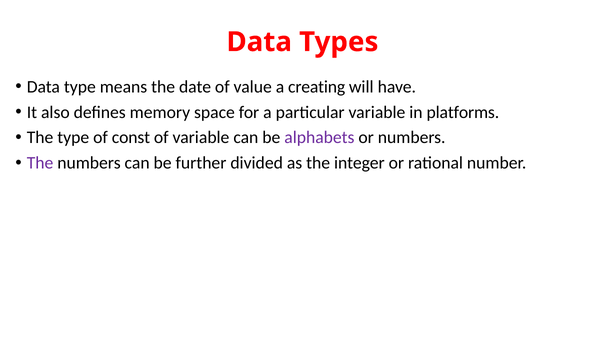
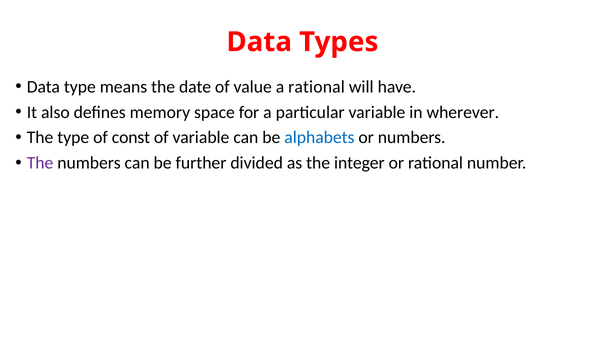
a creating: creating -> rational (317, 87)
platforms: platforms -> wherever (463, 112)
alphabets colour: purple -> blue (319, 137)
